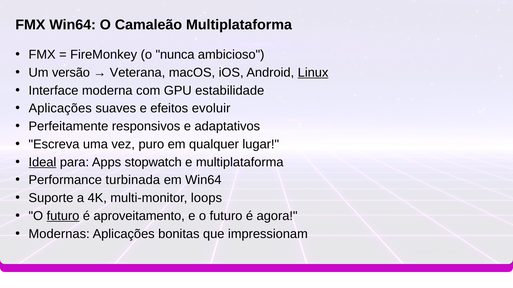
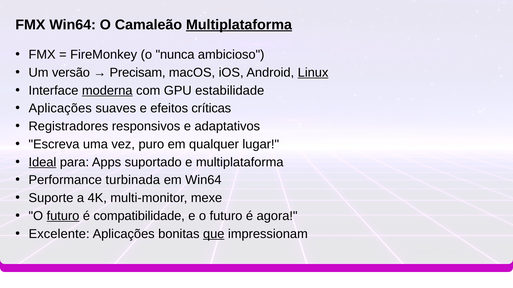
Multiplataforma underline: none -> present (239, 25)
Veterana: Veterana -> Precisam (138, 73)
moderna underline: none -> present (107, 91)
evoluir: evoluir -> críticas (211, 109)
Perfeitamente: Perfeitamente -> Registradores (68, 127)
stopwatch: stopwatch -> suportado (153, 162)
loops: loops -> mexe (207, 198)
aproveitamento: aproveitamento -> compatibilidade (139, 216)
Modernas: Modernas -> Excelente (59, 234)
que underline: none -> present (214, 234)
